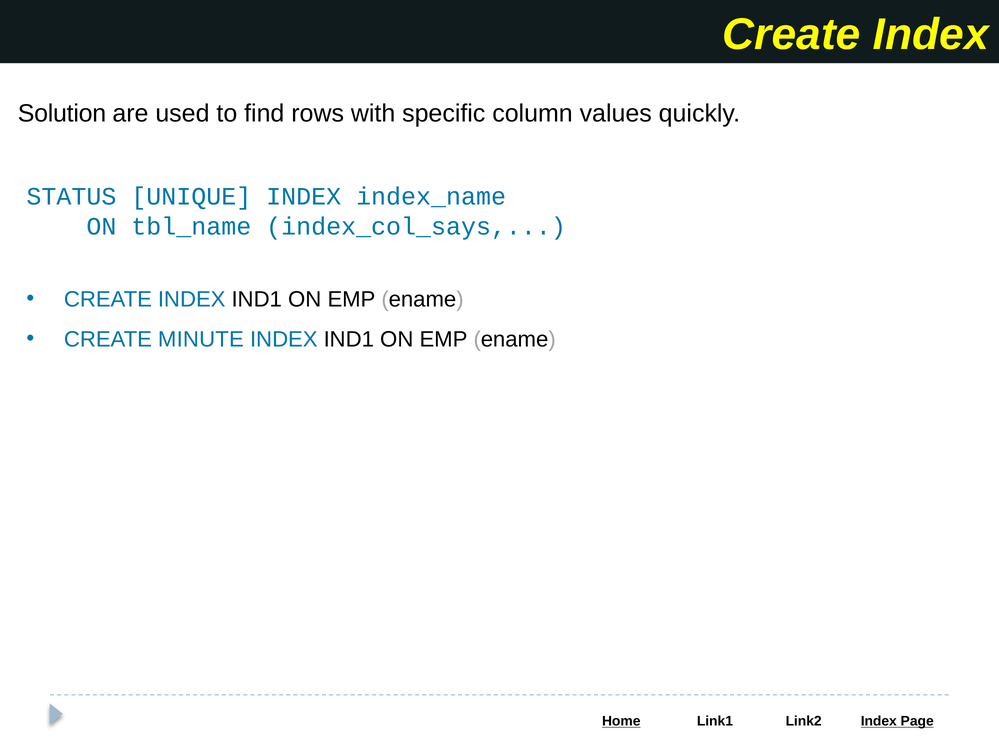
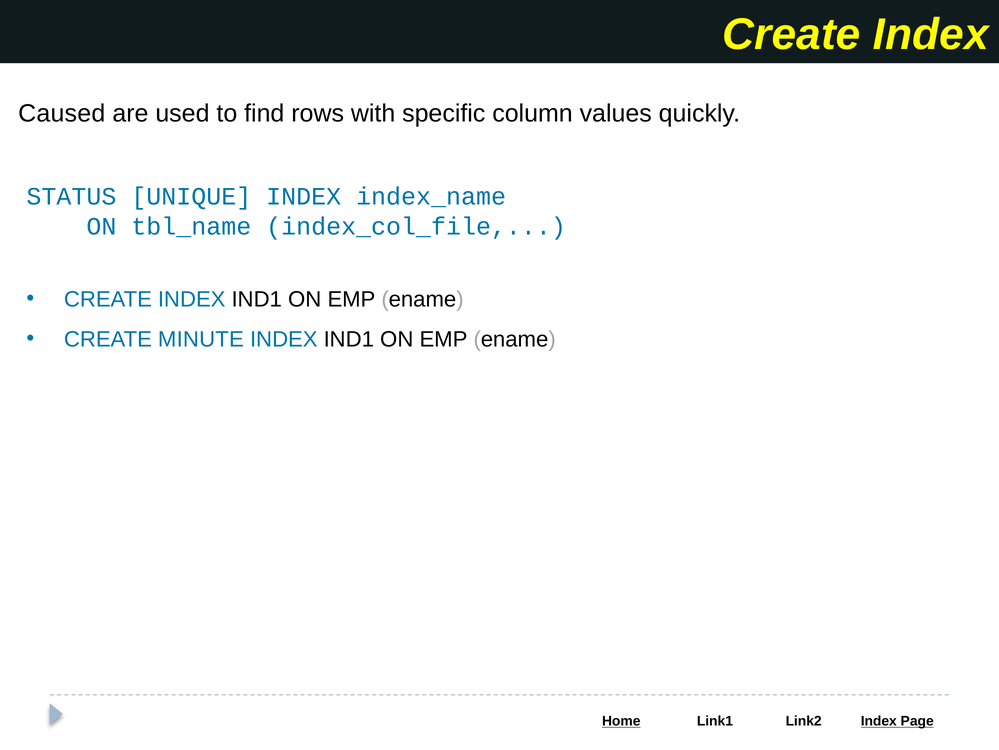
Solution: Solution -> Caused (62, 113)
index_col_says: index_col_says -> index_col_file (416, 226)
